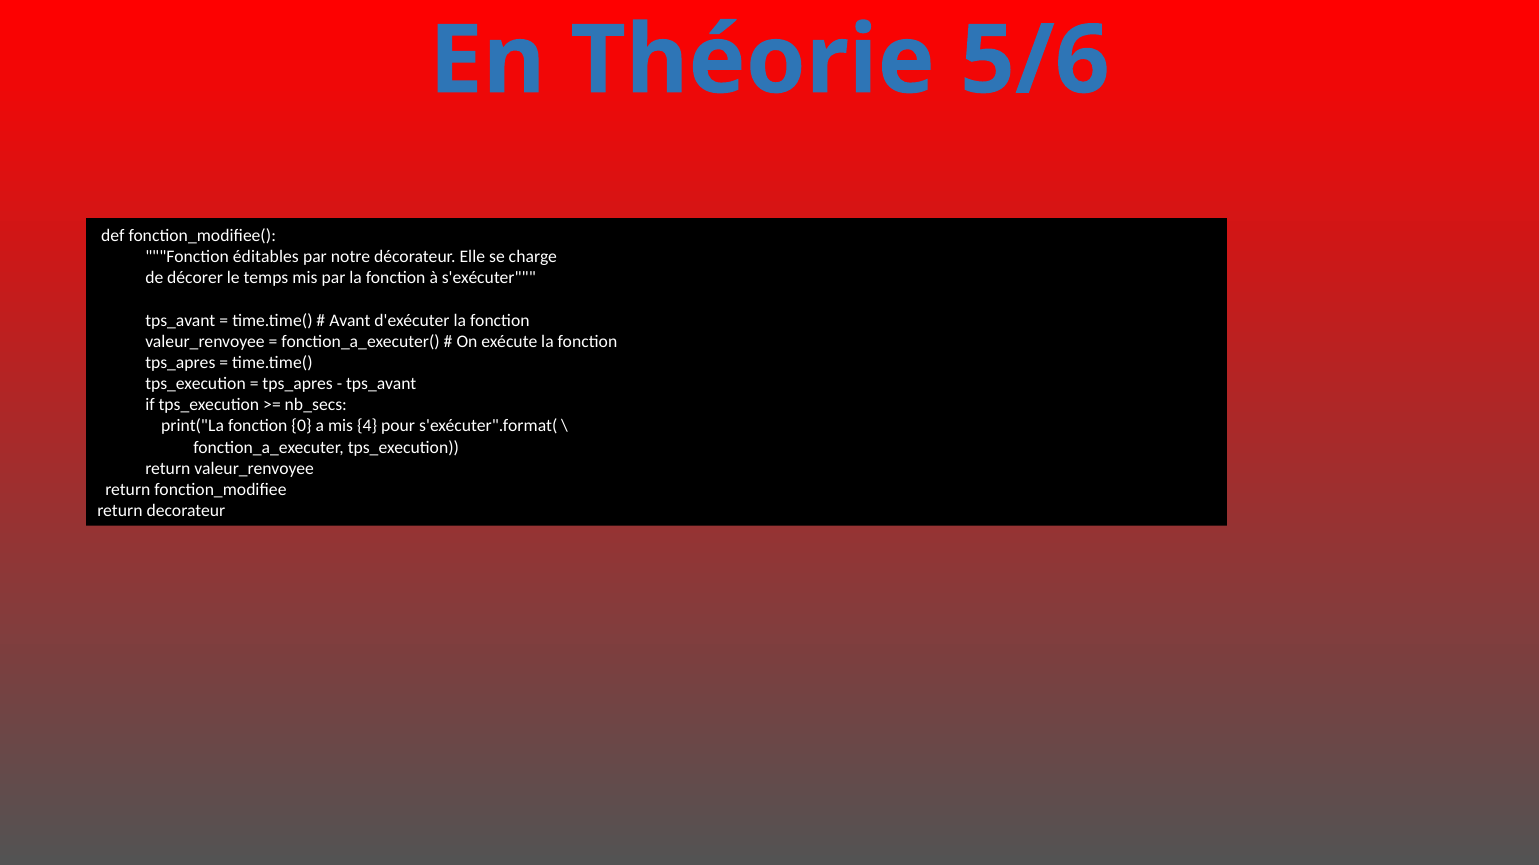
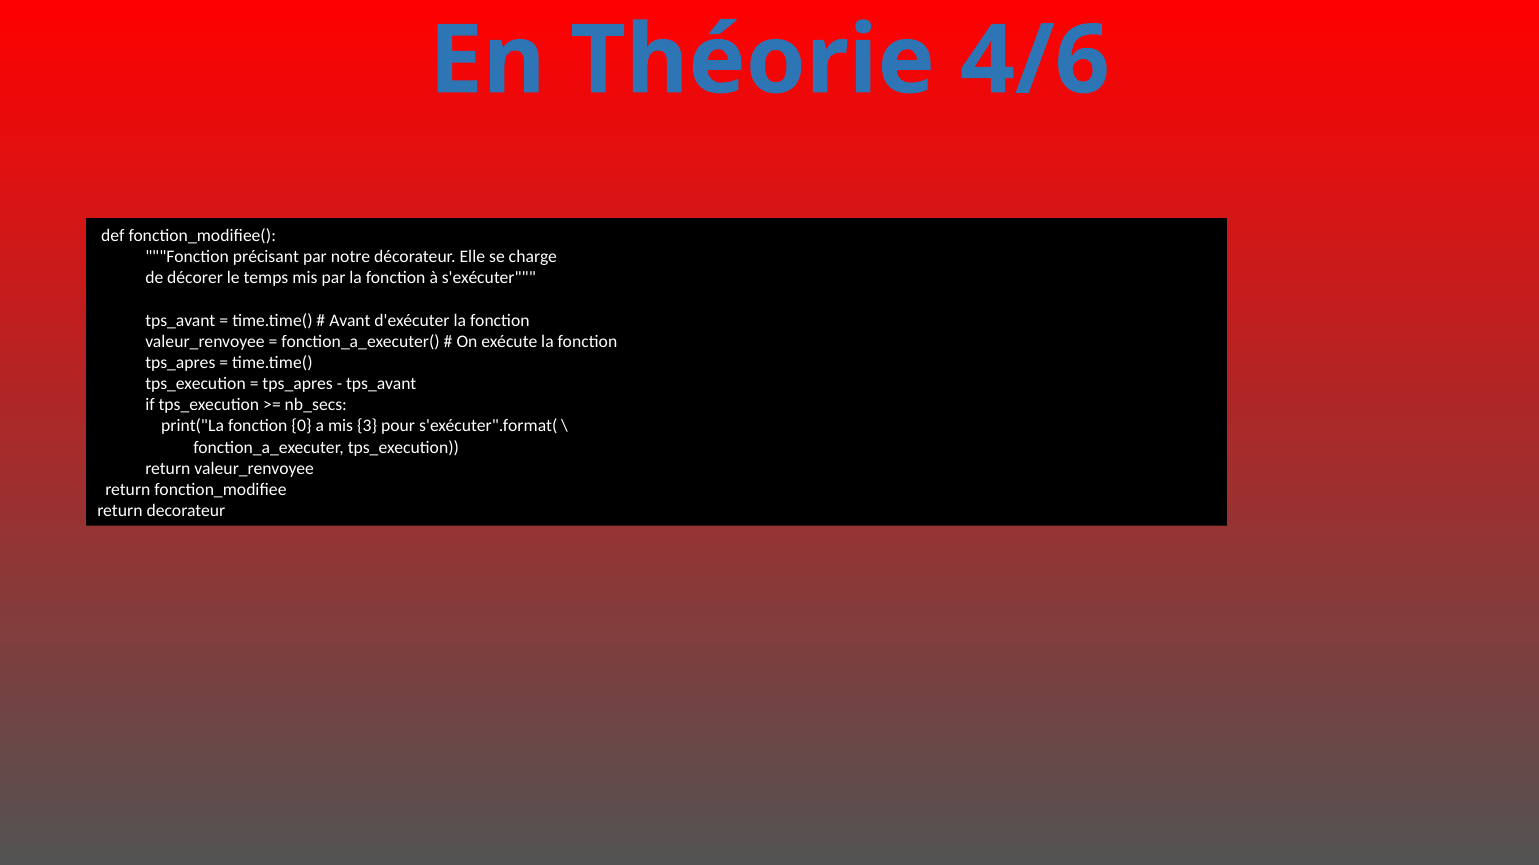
5/6: 5/6 -> 4/6 (1035, 61)
éditables: éditables -> précisant (266, 257)
4: 4 -> 3 (367, 426)
